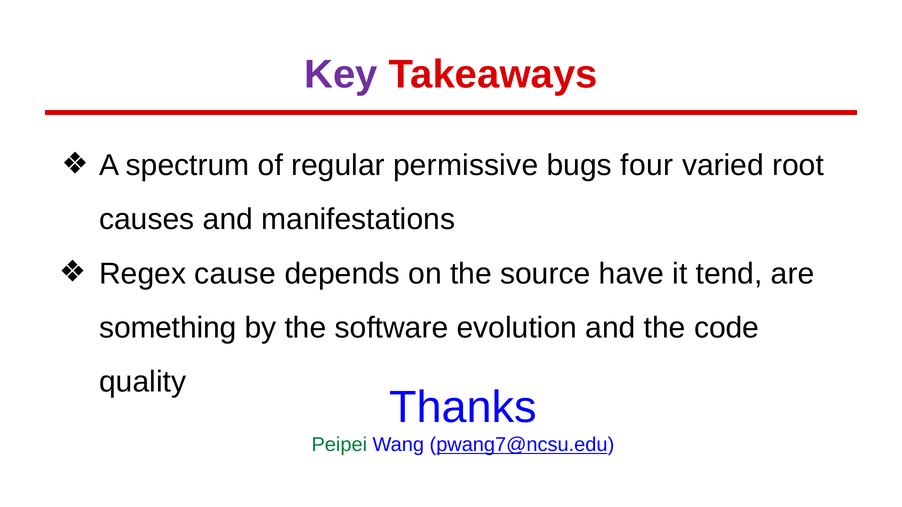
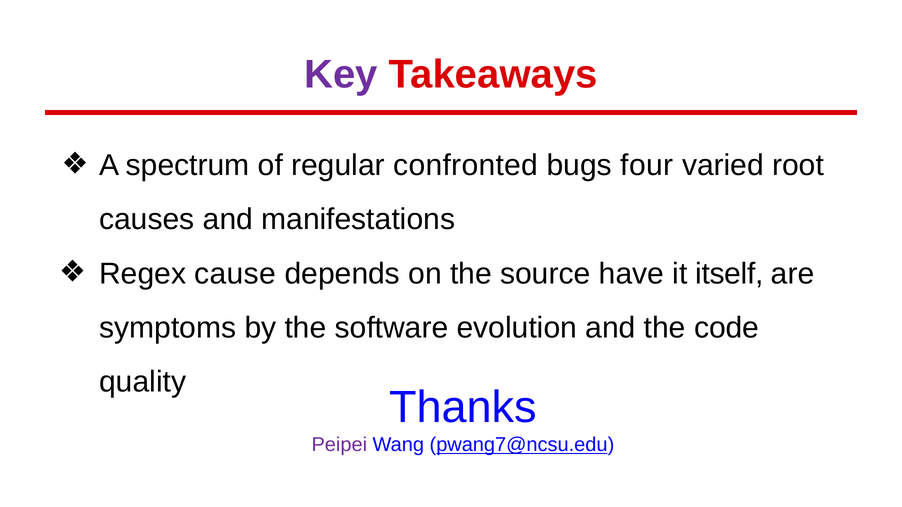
permissive: permissive -> confronted (466, 166)
tend: tend -> itself (729, 274)
something: something -> symptoms (168, 328)
Peipei colour: green -> purple (339, 445)
